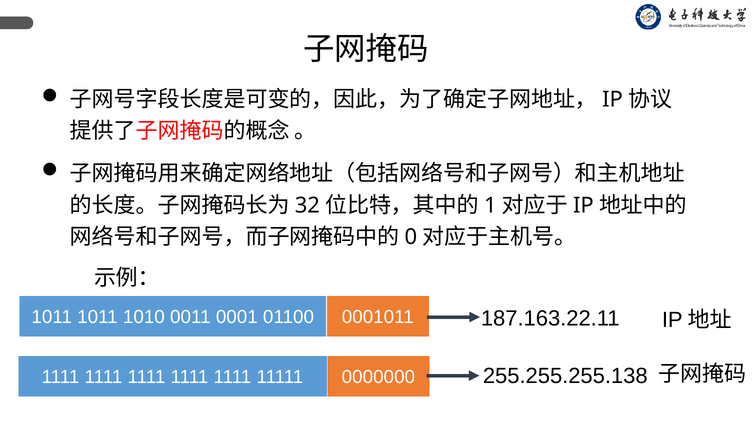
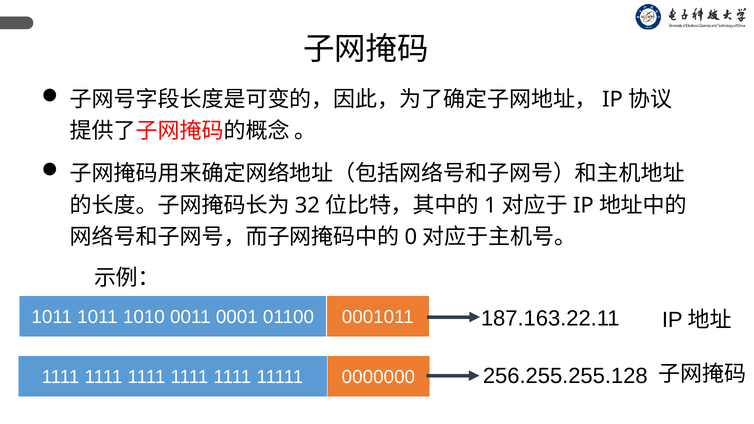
255.255.255.138: 255.255.255.138 -> 256.255.255.128 (565, 376)
